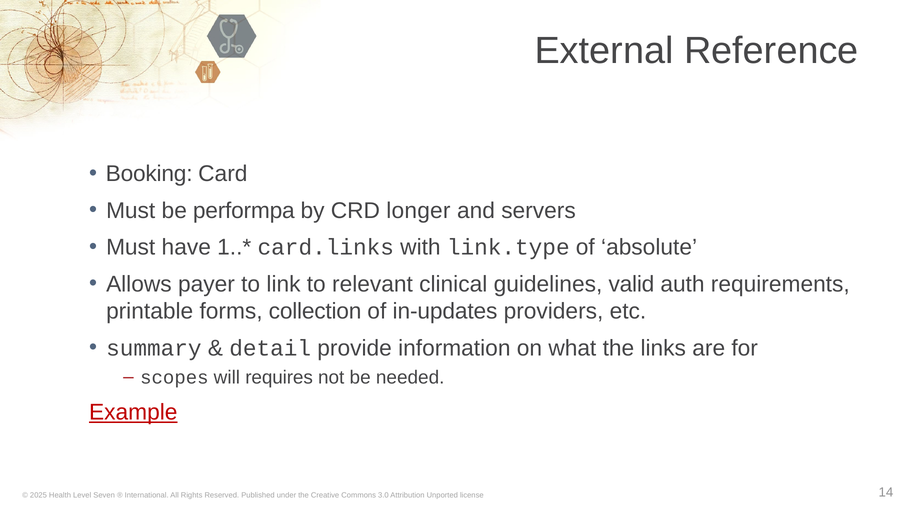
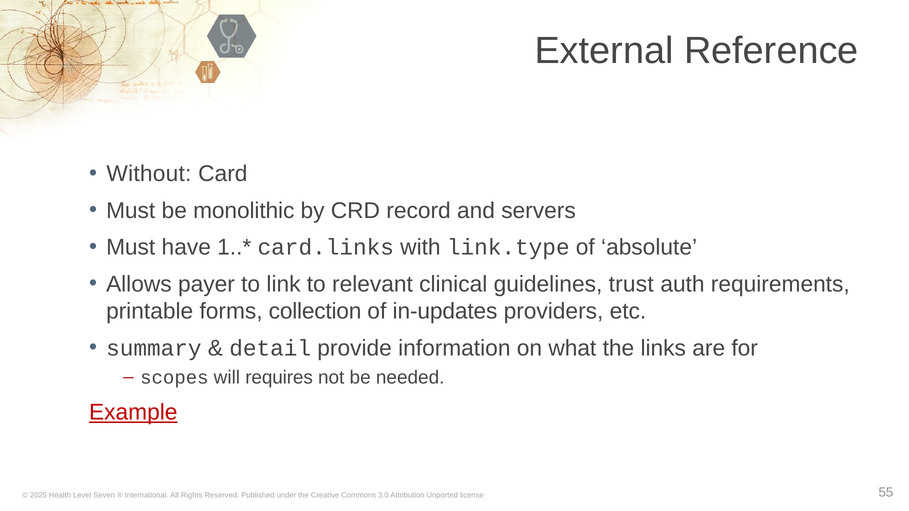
Booking: Booking -> Without (149, 174)
performpa: performpa -> monolithic (244, 211)
longer: longer -> record (419, 211)
valid: valid -> trust (631, 284)
14: 14 -> 55 (886, 493)
